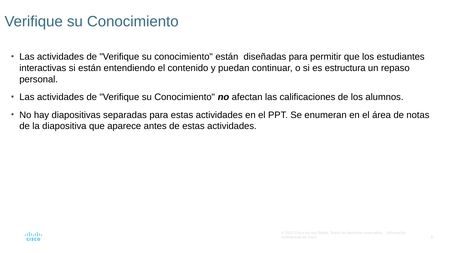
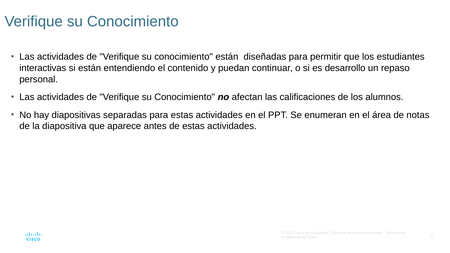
estructura: estructura -> desarrollo (345, 68)
